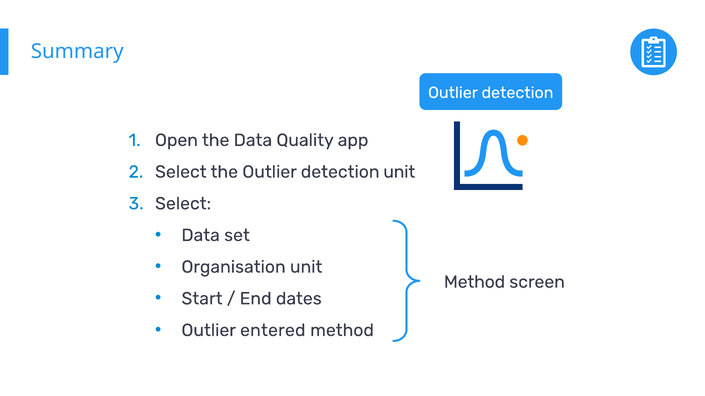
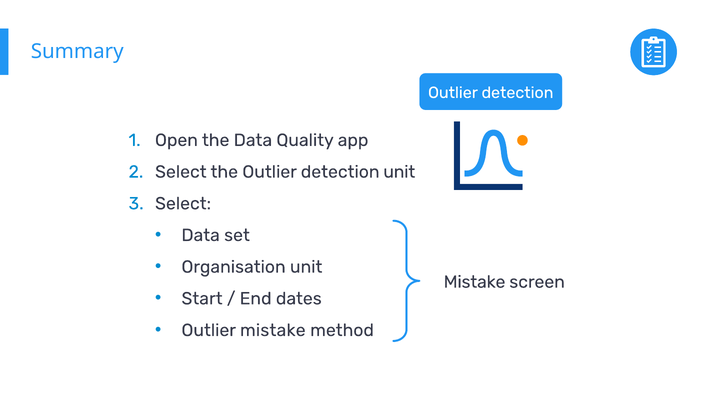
Method: Method -> Mistake (475, 282)
Outlier entered: entered -> mistake (273, 331)
